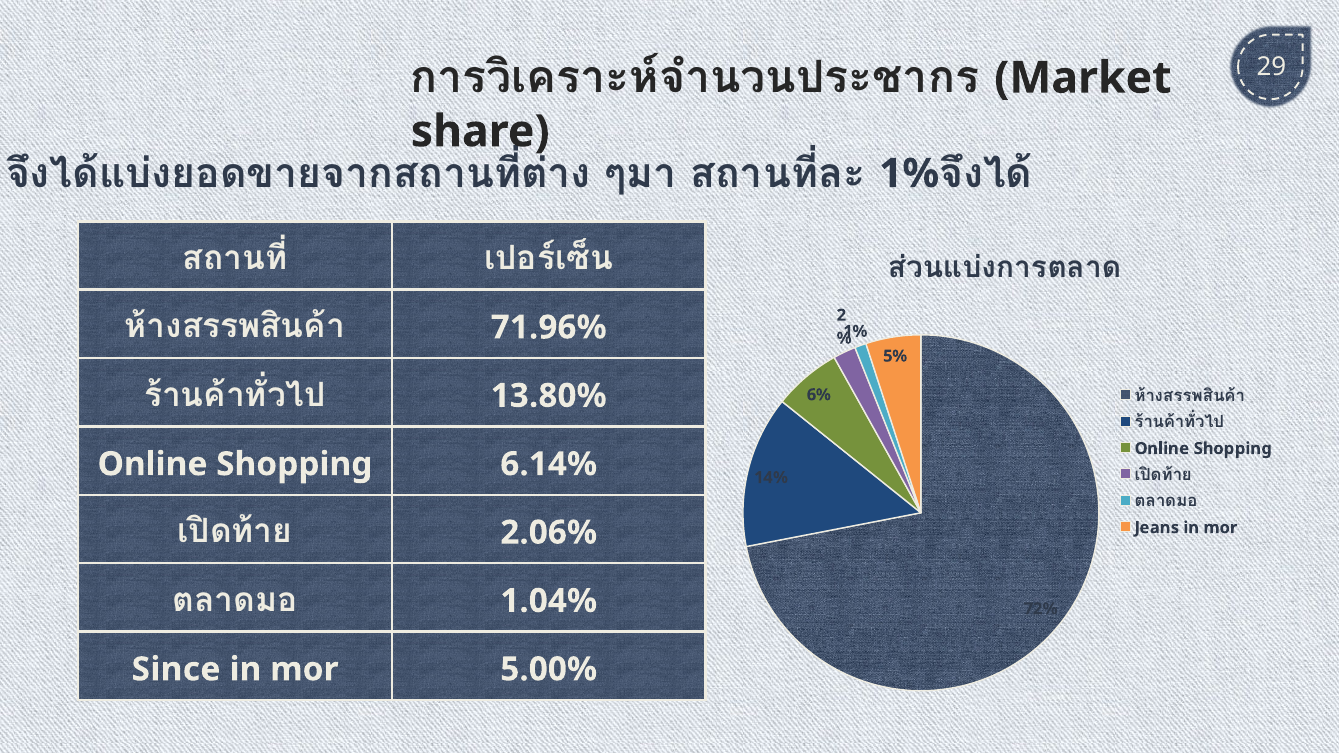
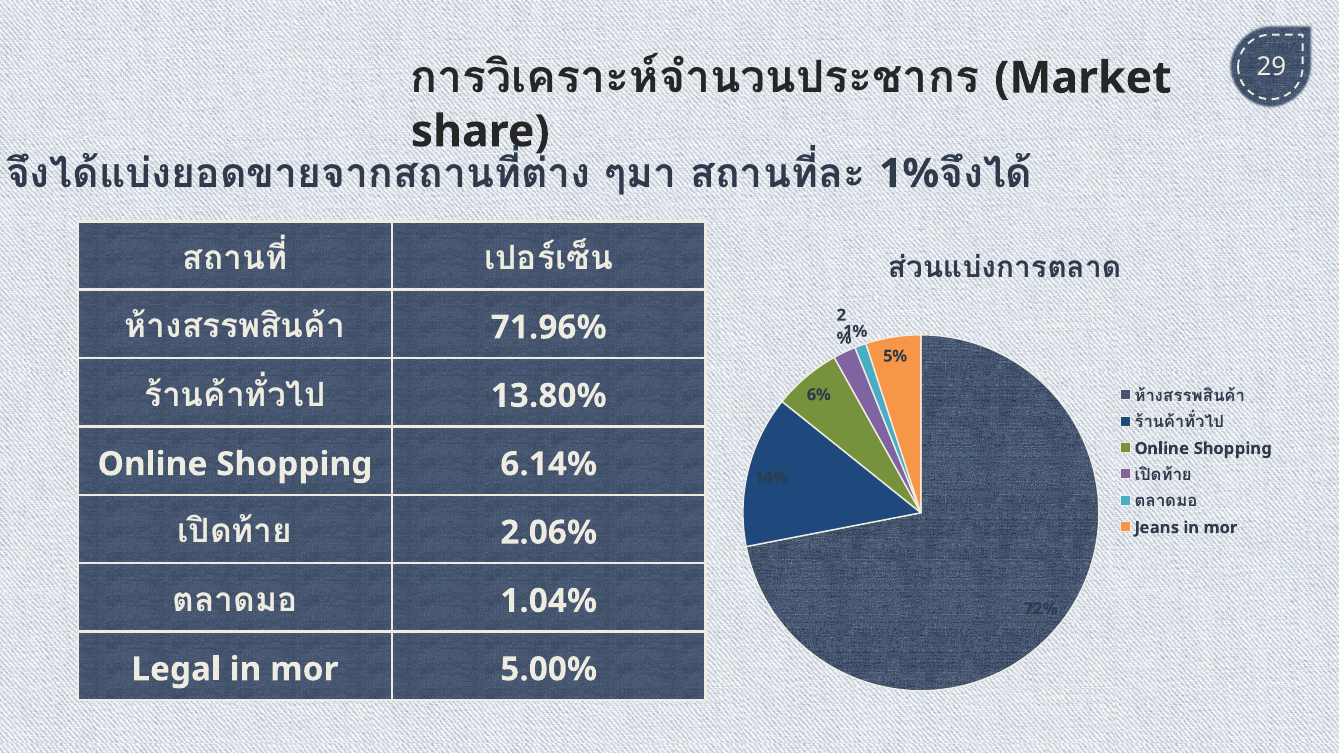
Since: Since -> Legal (176, 669)
